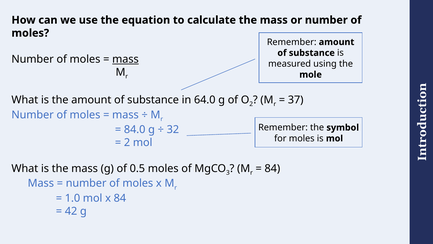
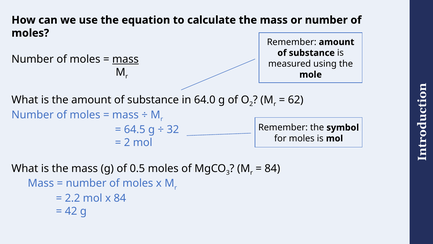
37: 37 -> 62 (296, 100)
84.0: 84.0 -> 64.5 (135, 129)
1.0: 1.0 -> 2.2 (72, 198)
